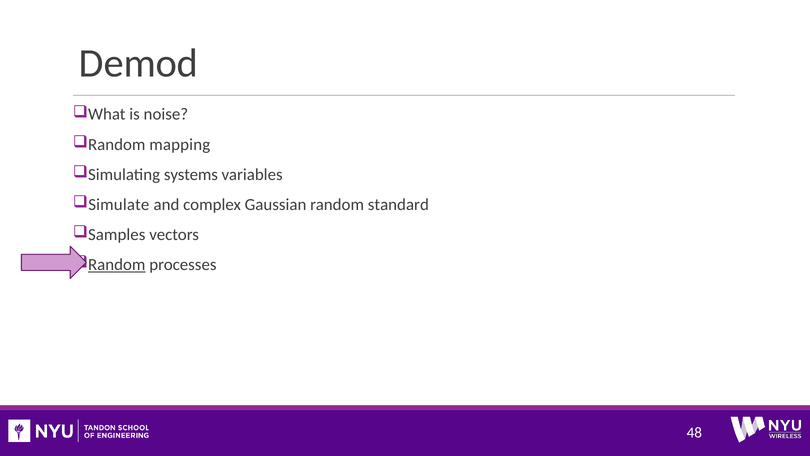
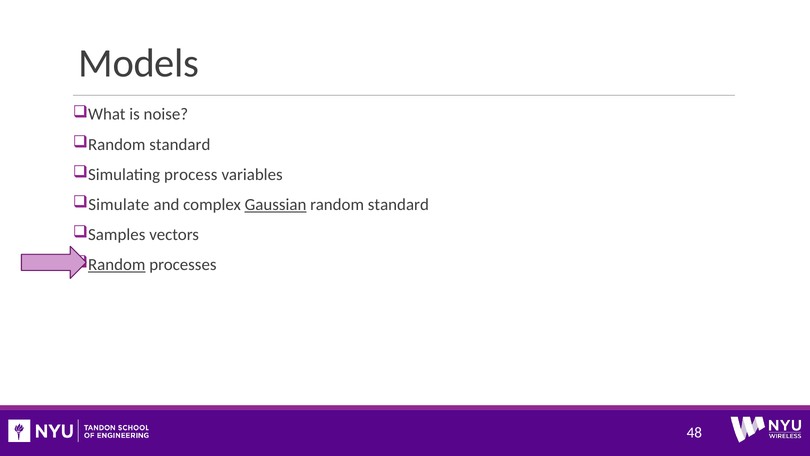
Demod: Demod -> Models (139, 63)
mapping: mapping -> standard (180, 144)
systems: systems -> process (191, 174)
Gaussian underline: none -> present (276, 204)
